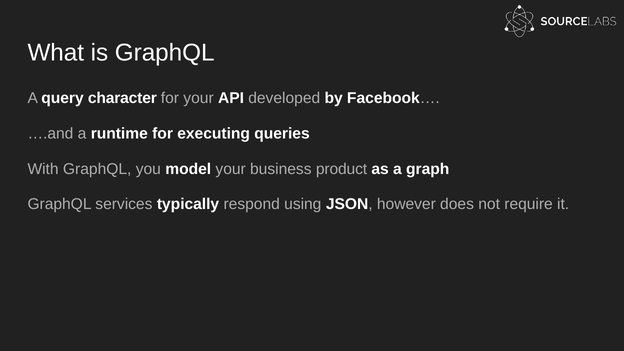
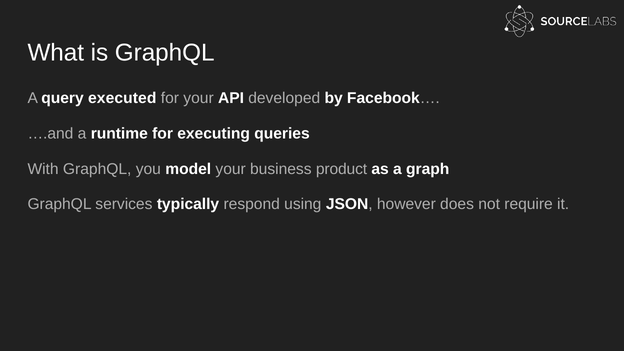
character: character -> executed (122, 98)
